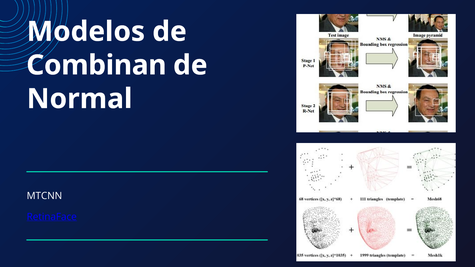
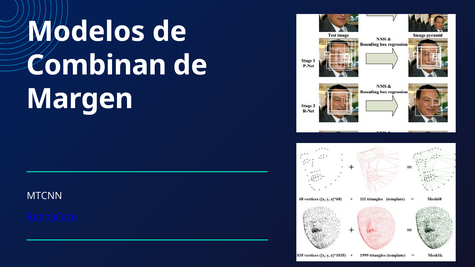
Normal: Normal -> Margen (80, 99)
